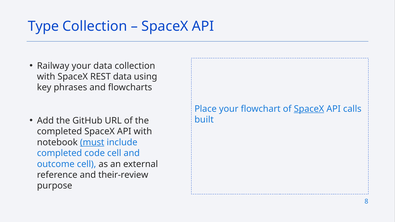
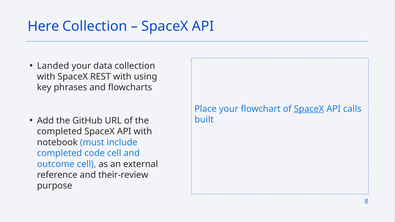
Type: Type -> Here (43, 26)
Railway: Railway -> Landed (53, 66)
REST data: data -> with (122, 77)
must underline: present -> none (92, 142)
